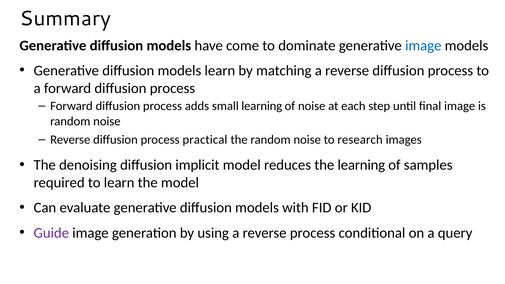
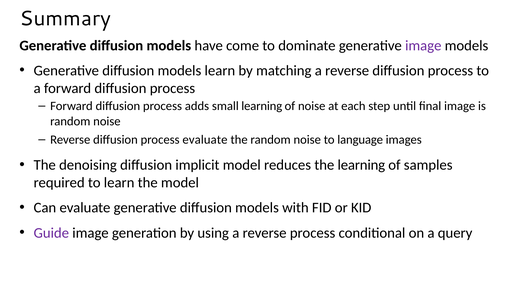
image colour: blue -> purple (423, 46)
process practical: practical -> evaluate (205, 140)
research: research -> language (360, 140)
